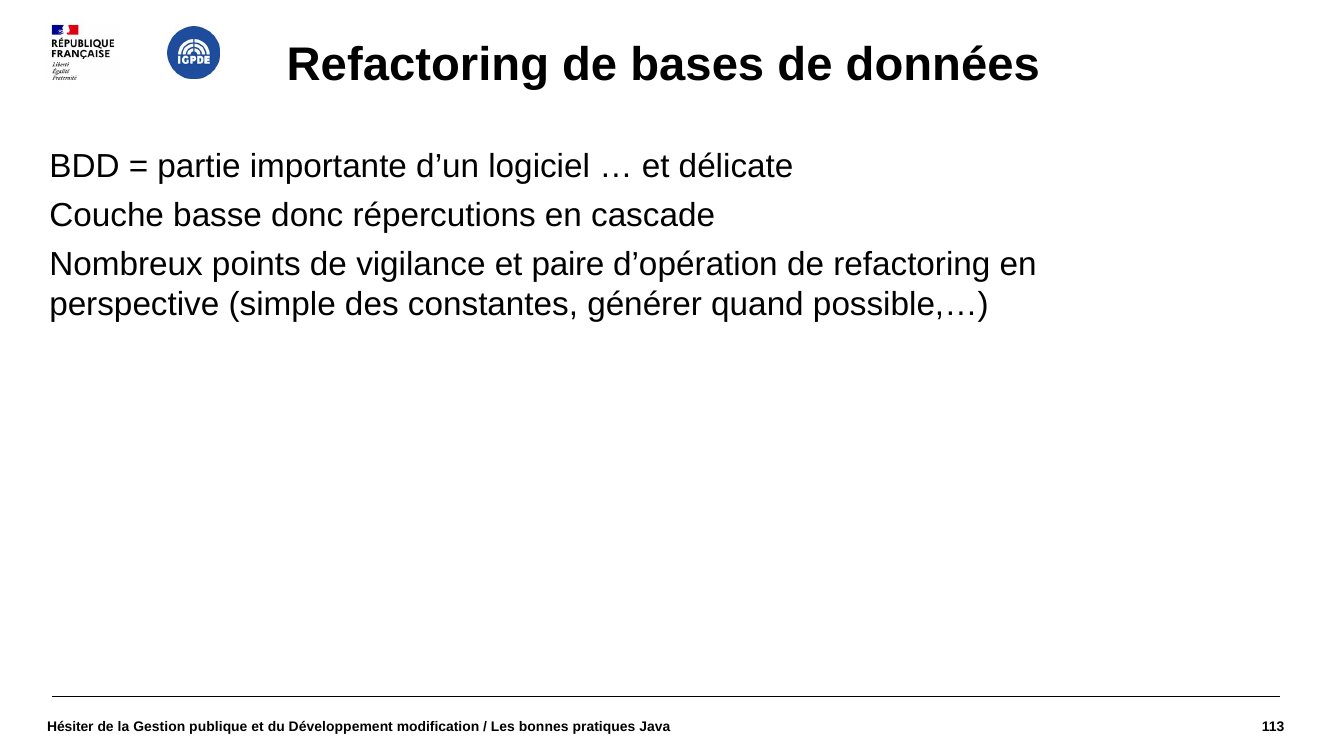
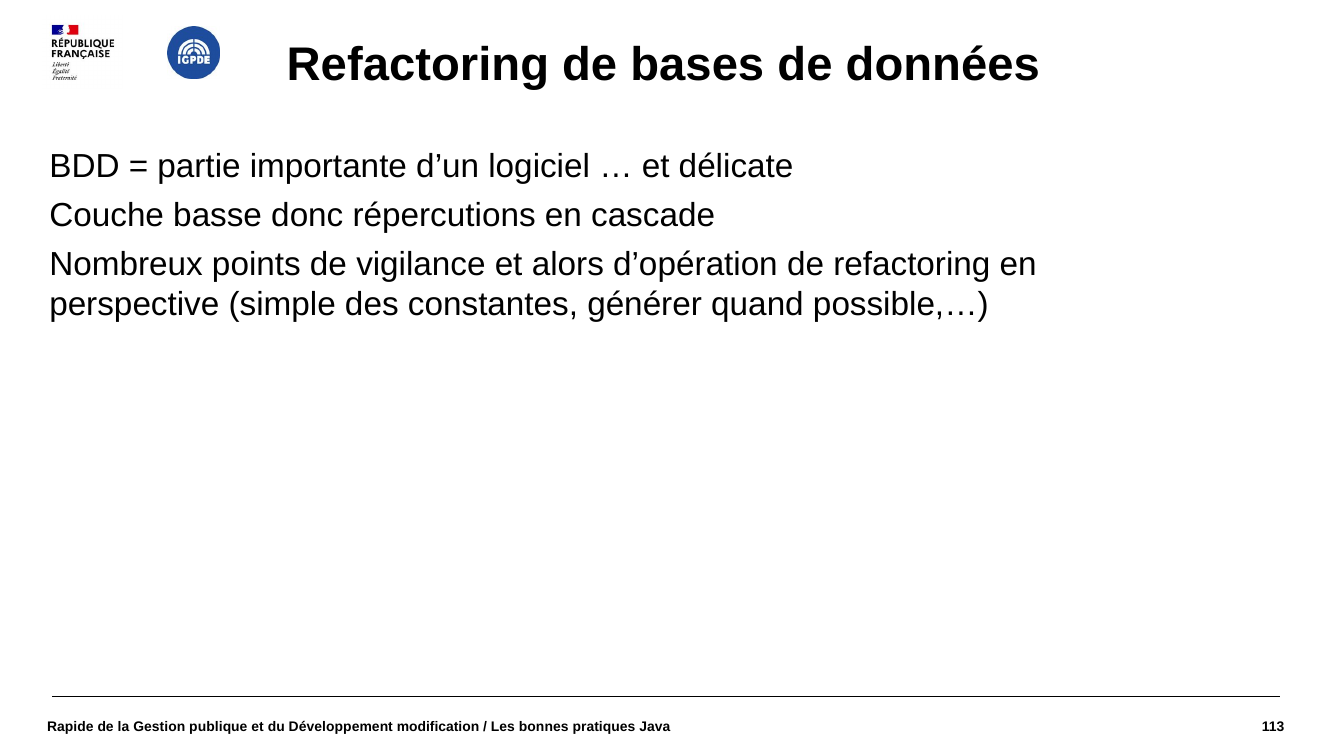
paire: paire -> alors (568, 265)
Hésiter: Hésiter -> Rapide (70, 727)
